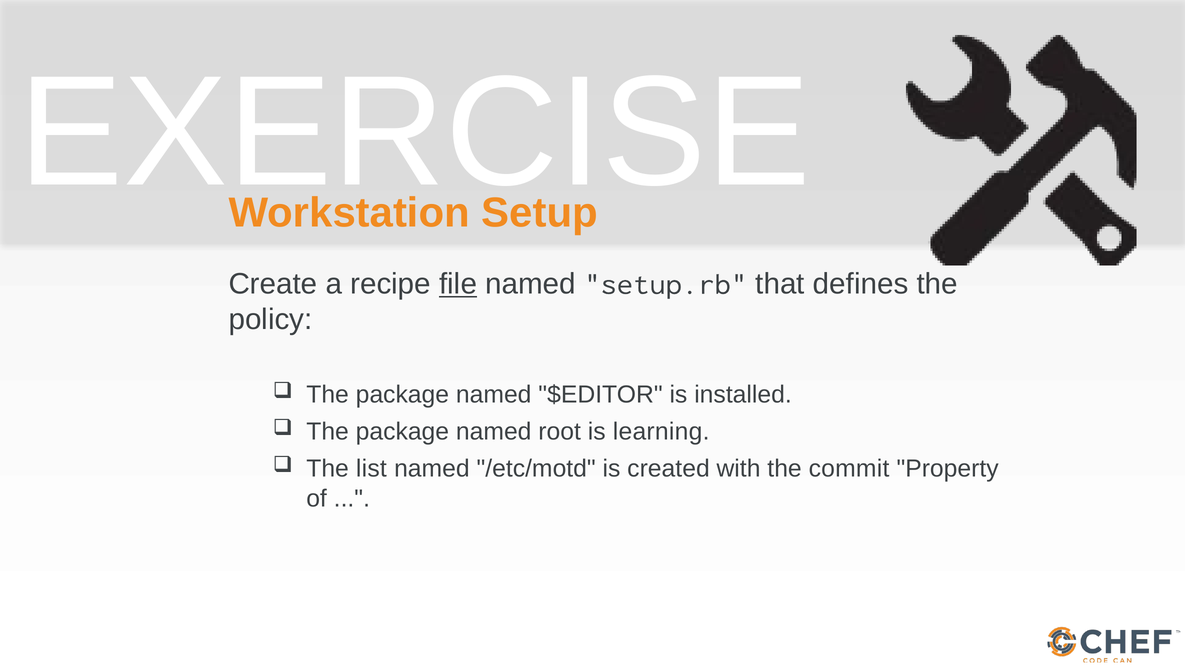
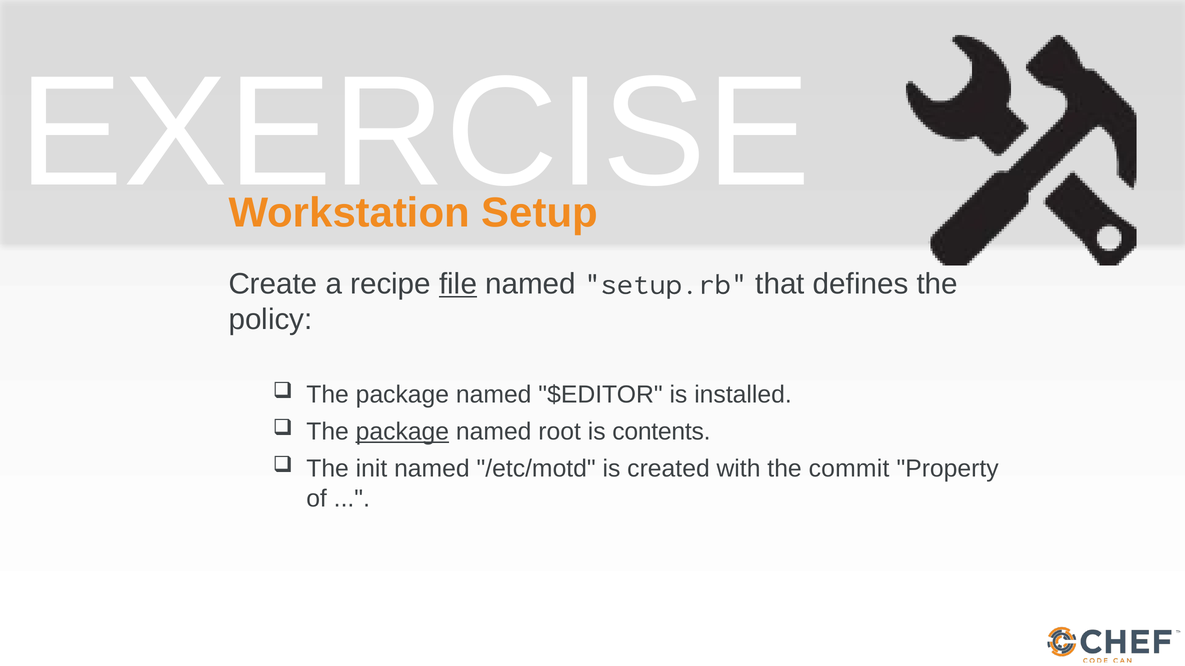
package underline: none -> present (402, 432)
learning: learning -> contents (661, 432)
list: list -> init (371, 469)
